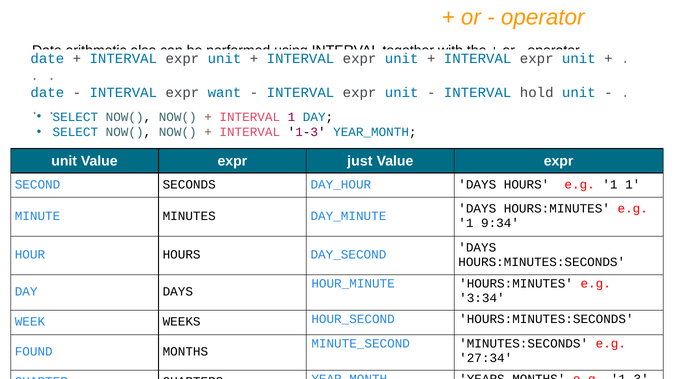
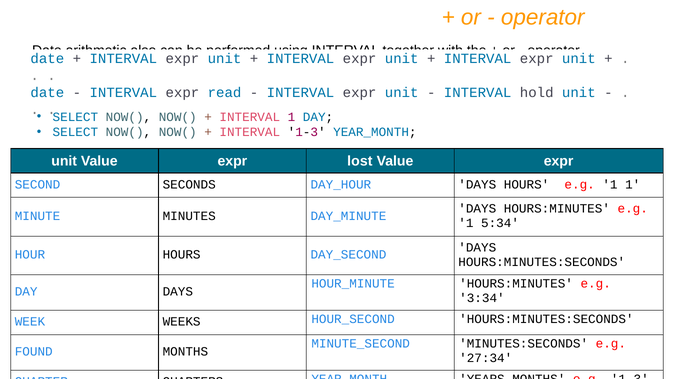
want: want -> read (225, 93)
just: just -> lost (360, 161)
9:34: 9:34 -> 5:34 (500, 223)
